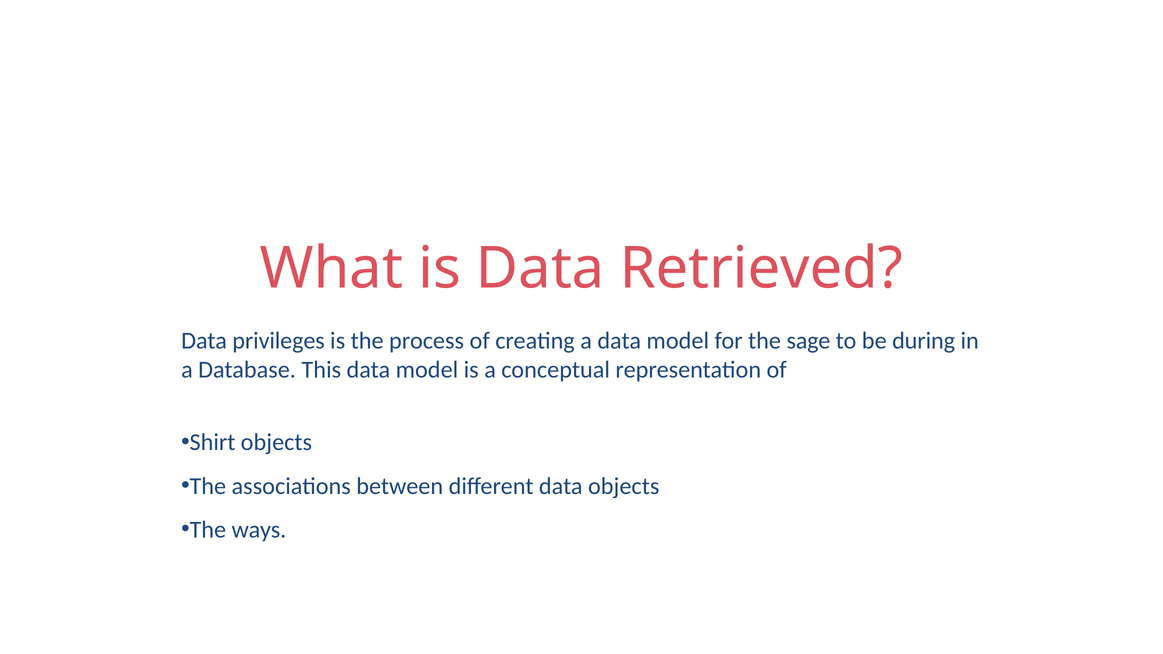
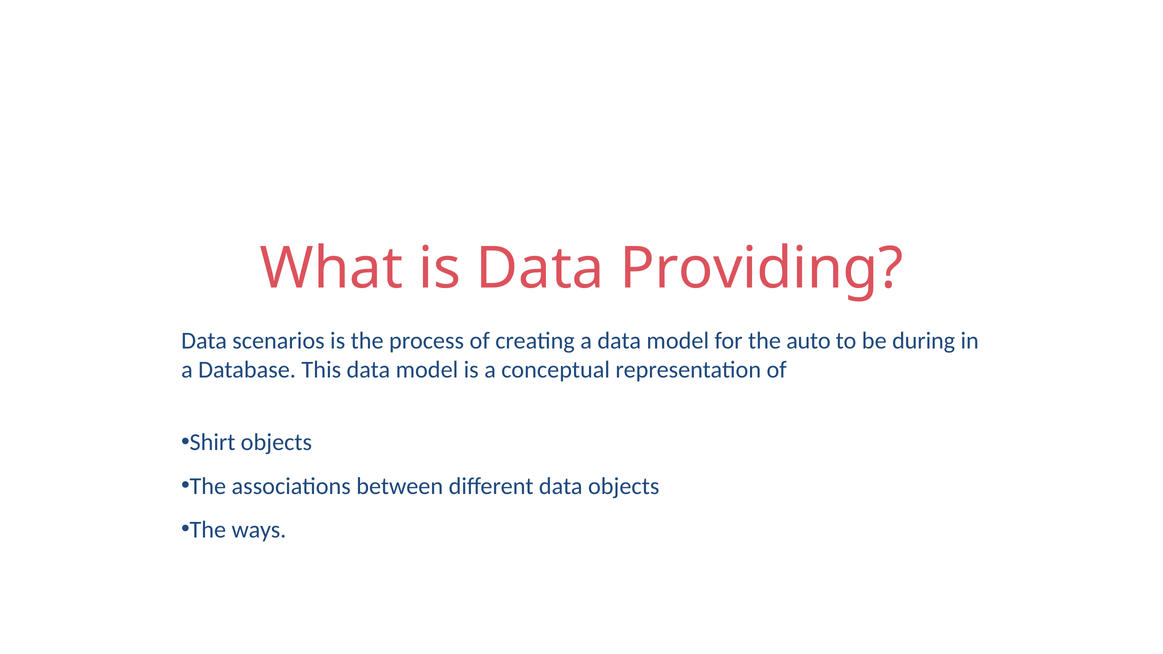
Retrieved: Retrieved -> Providing (762, 269)
privileges: privileges -> scenarios (278, 341)
sage: sage -> auto (808, 341)
